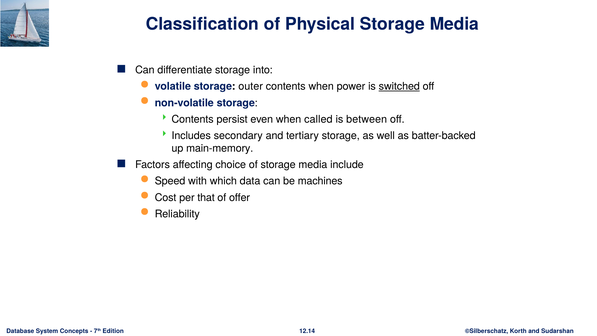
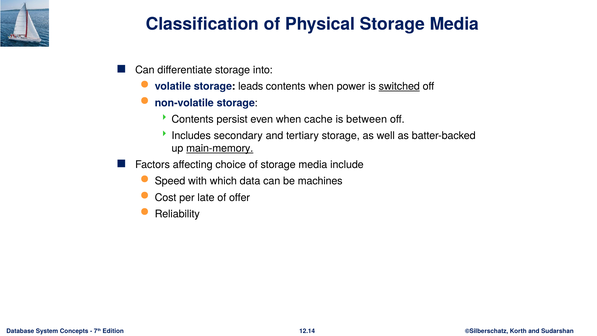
outer: outer -> leads (251, 86)
called: called -> cache (318, 119)
main-memory underline: none -> present (220, 148)
that: that -> late (206, 197)
